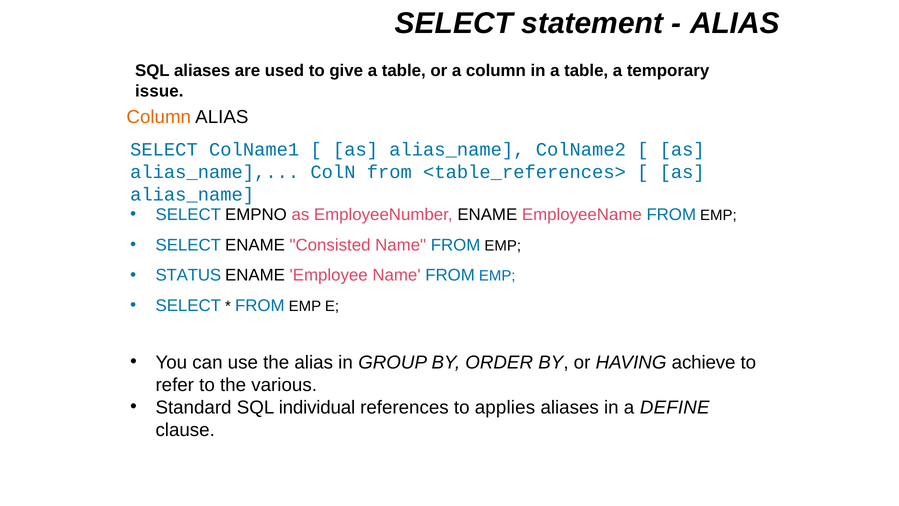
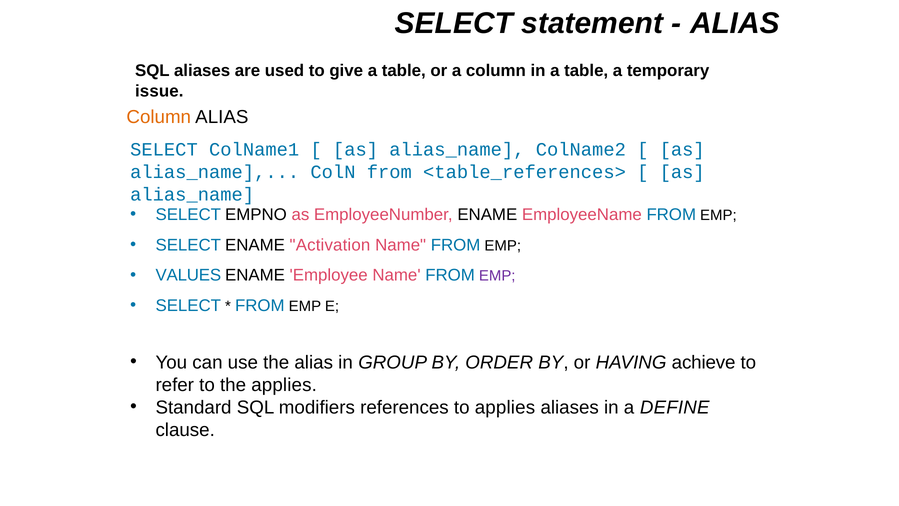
Consisted: Consisted -> Activation (330, 245)
STATUS: STATUS -> VALUES (188, 275)
EMP colour: blue -> purple (497, 276)
the various: various -> applies (284, 385)
individual: individual -> modifiers (317, 407)
